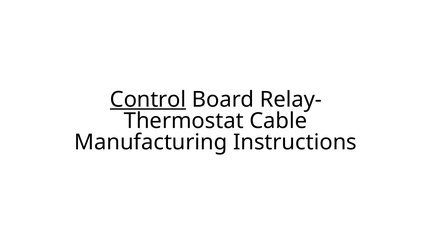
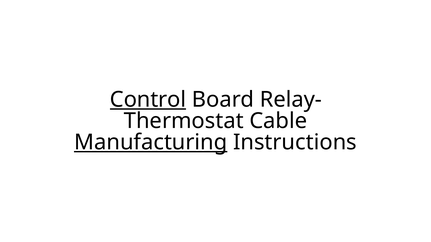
Manufacturing underline: none -> present (151, 143)
